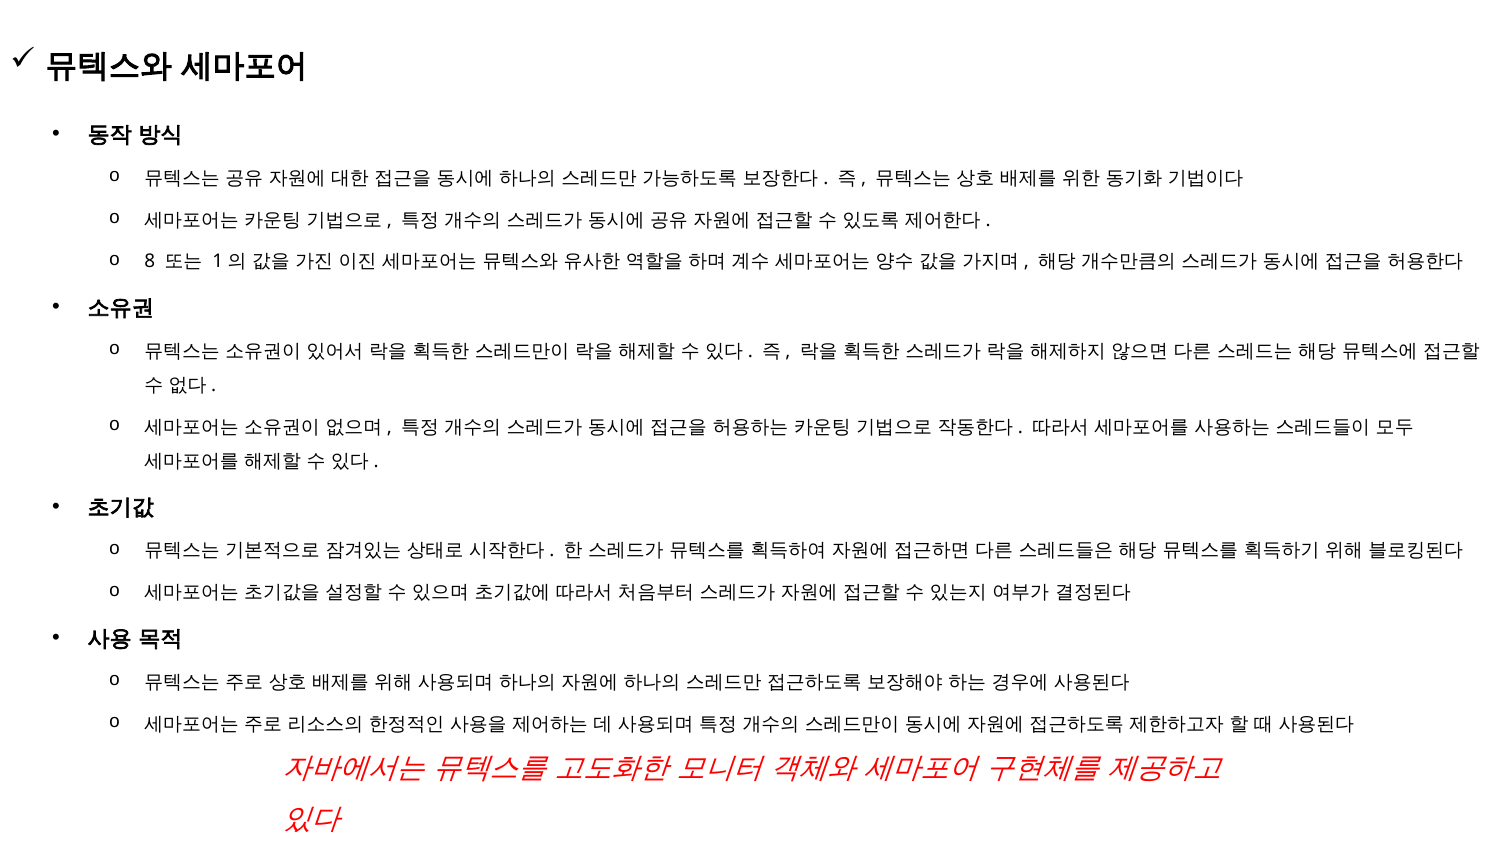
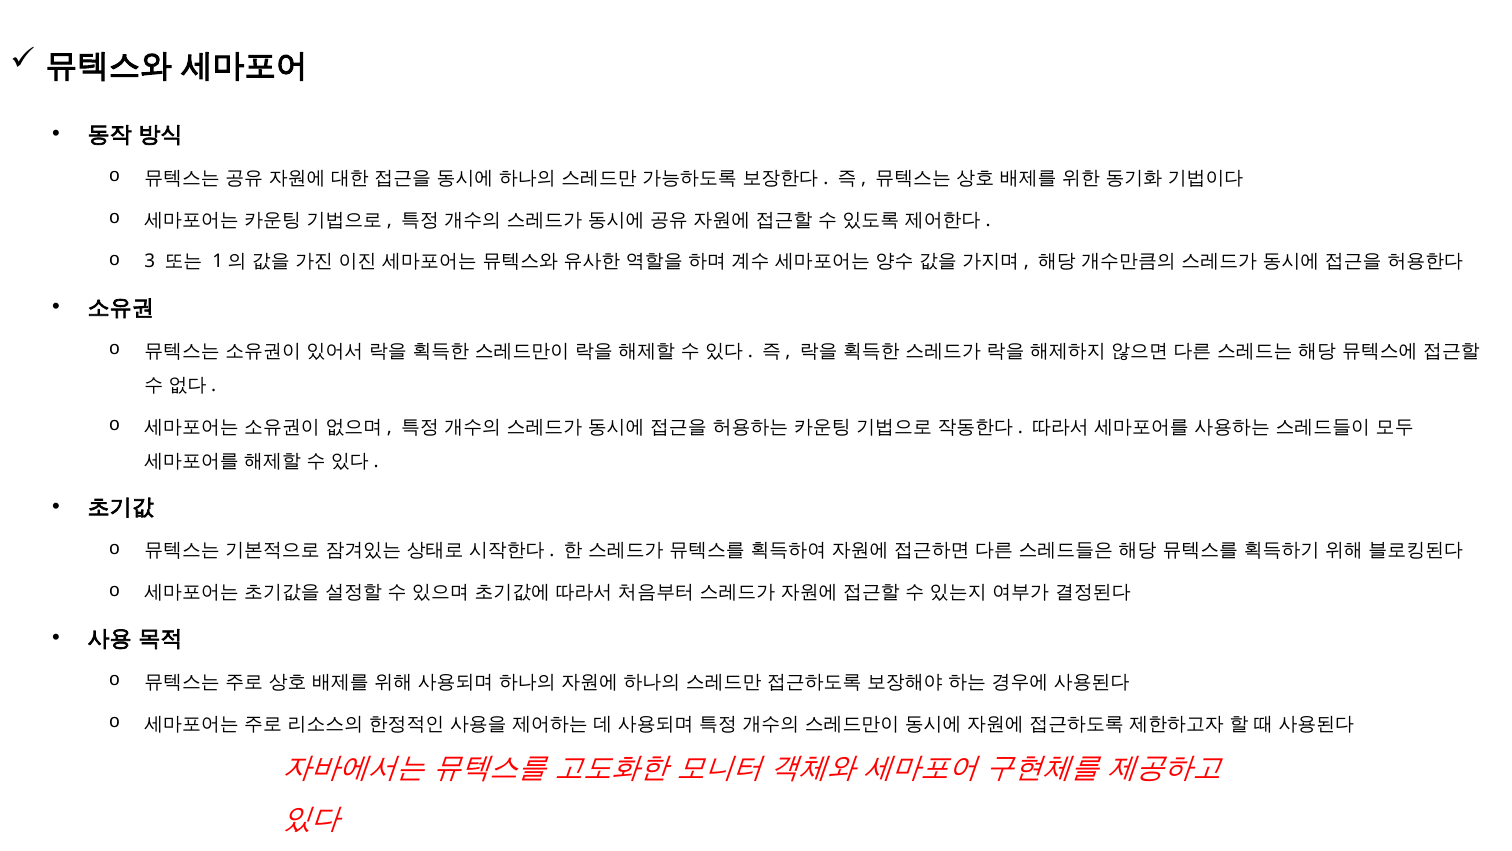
8: 8 -> 3 (150, 262)
